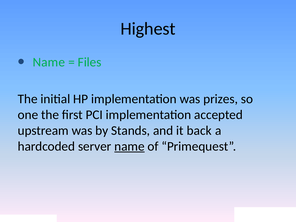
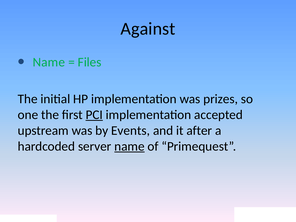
Highest: Highest -> Against (148, 29)
PCI underline: none -> present (94, 115)
Stands: Stands -> Events (131, 131)
back: back -> after (199, 131)
